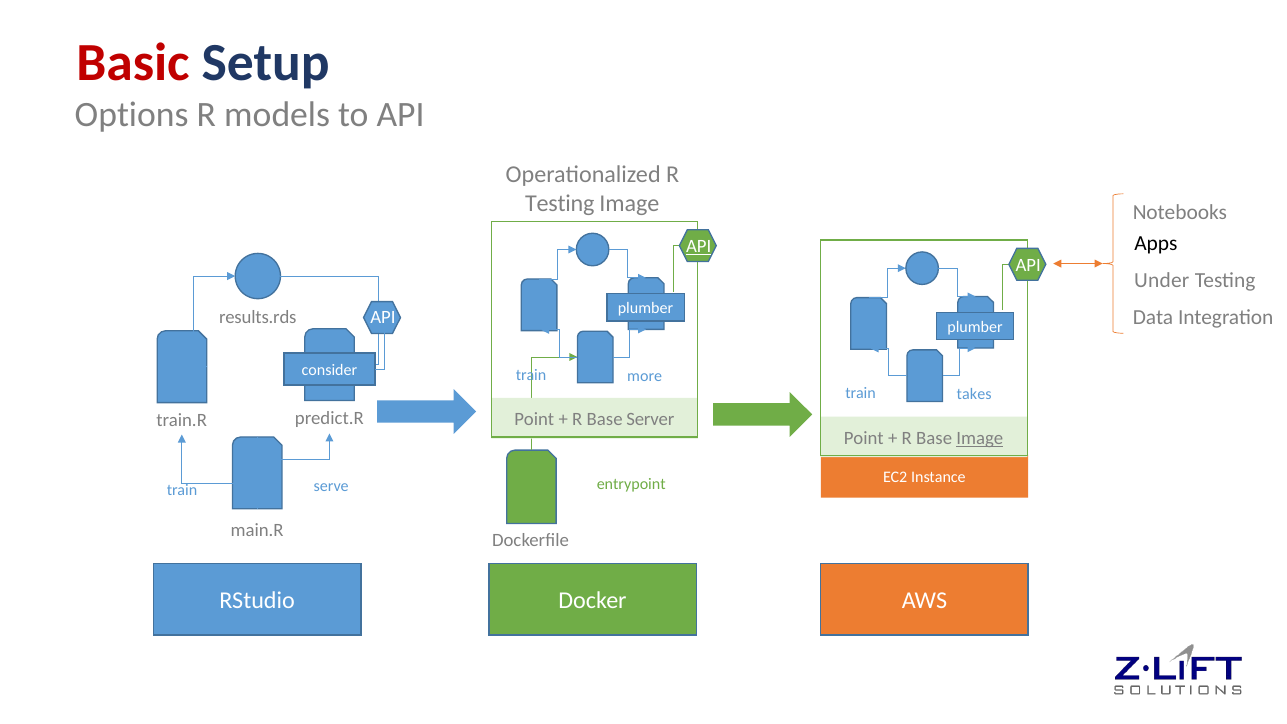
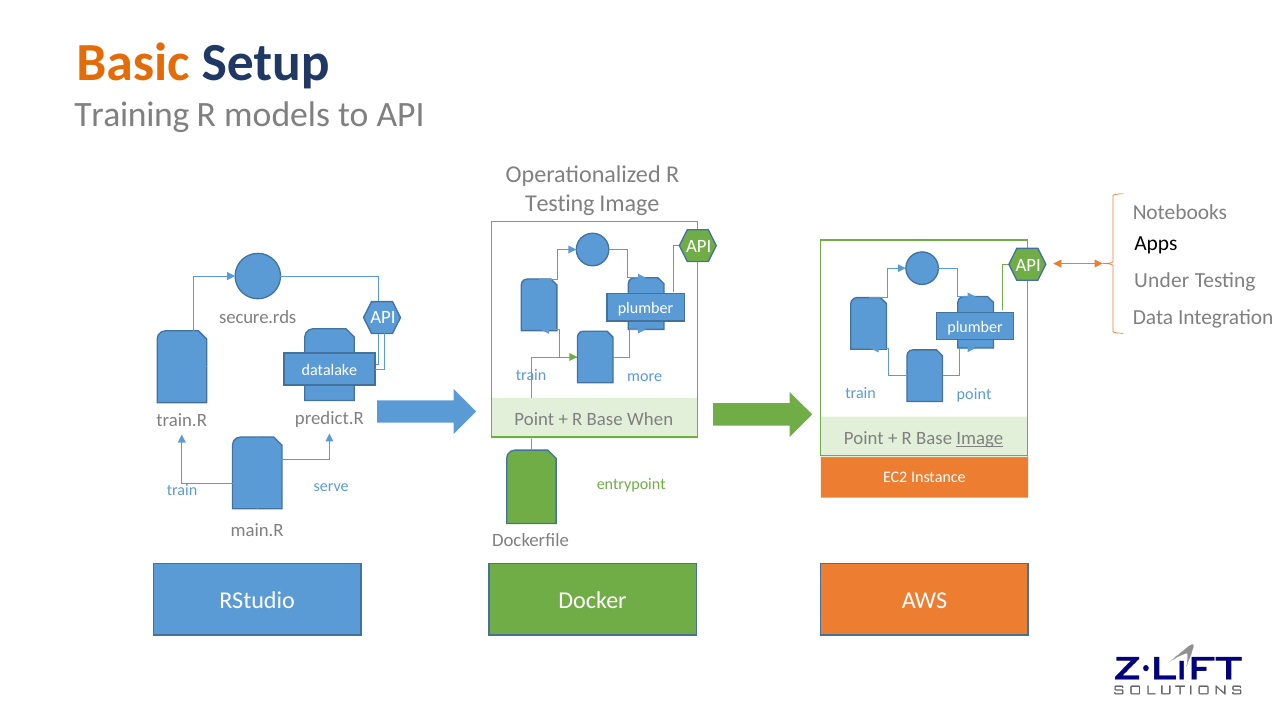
Basic colour: red -> orange (133, 63)
Options: Options -> Training (132, 115)
API underline: present -> none (699, 246)
results.rds: results.rds -> secure.rds (258, 318)
consider: consider -> datalake (329, 370)
takes: takes -> point (974, 395)
Server: Server -> When (650, 419)
